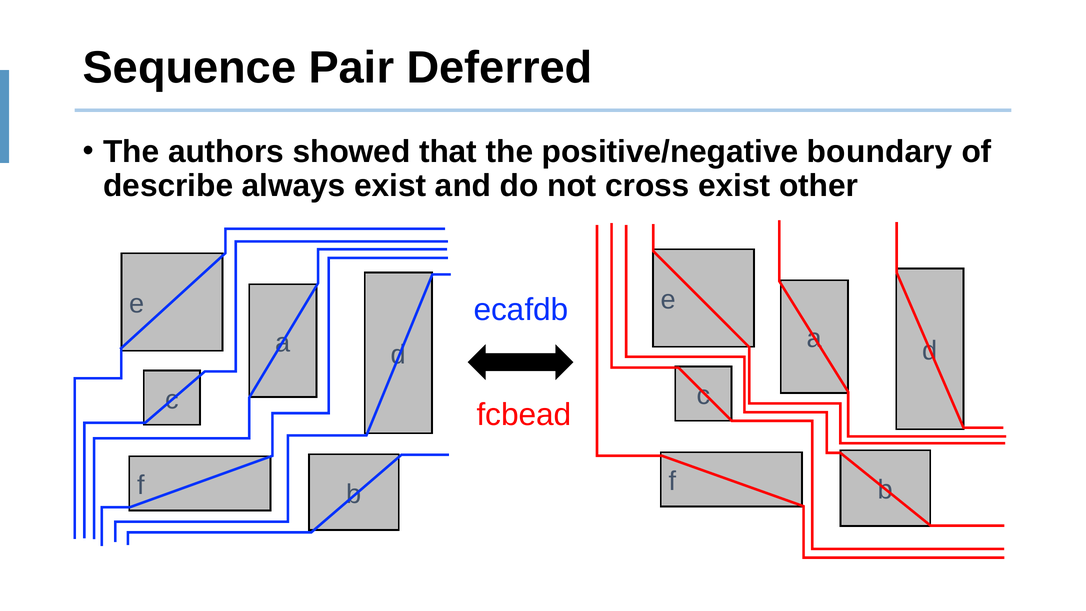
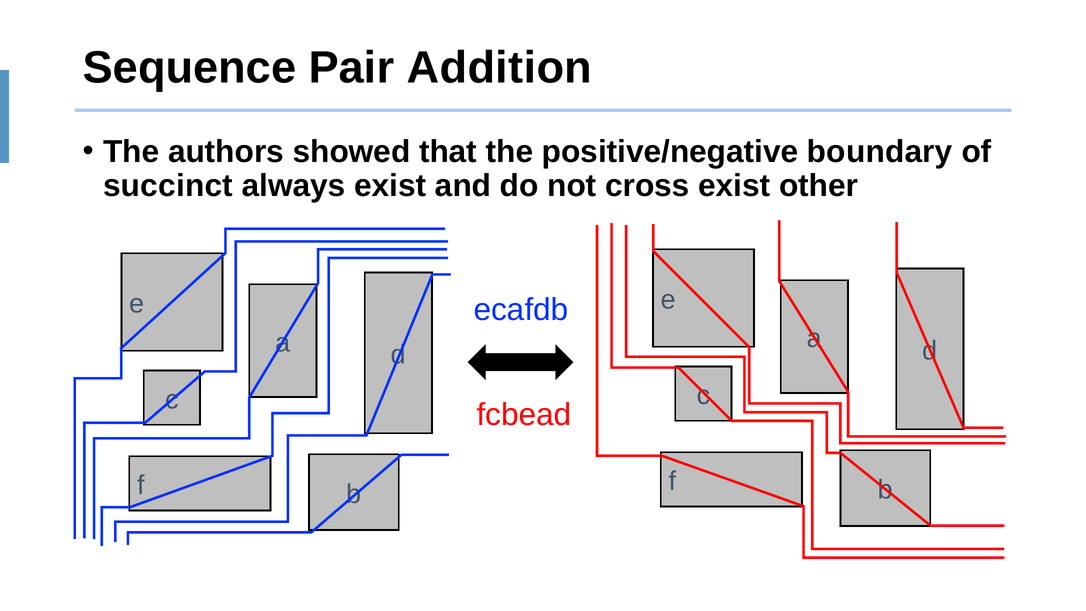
Deferred: Deferred -> Addition (499, 68)
describe: describe -> succinct (168, 186)
